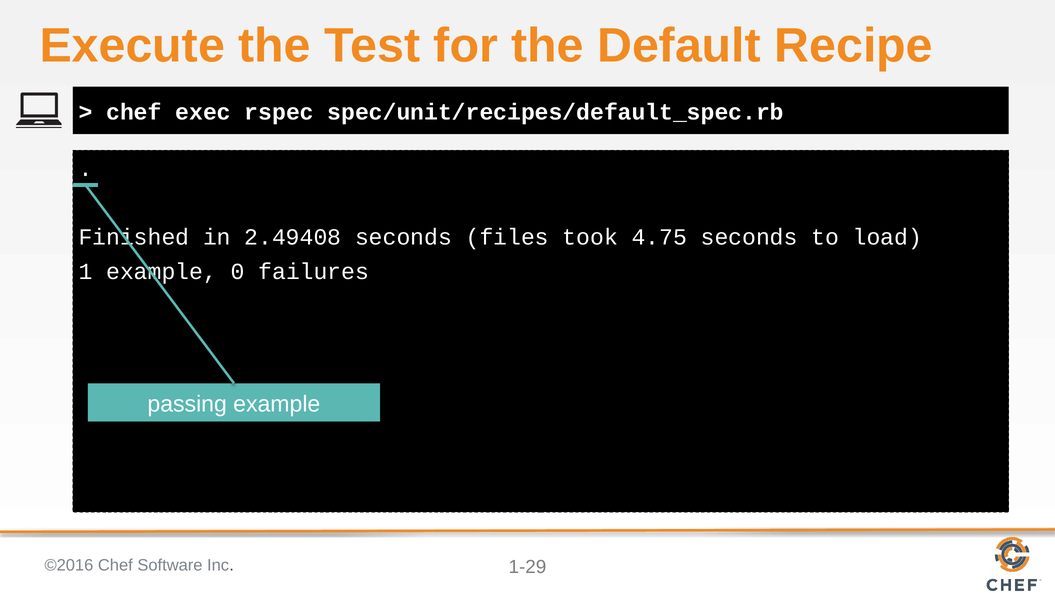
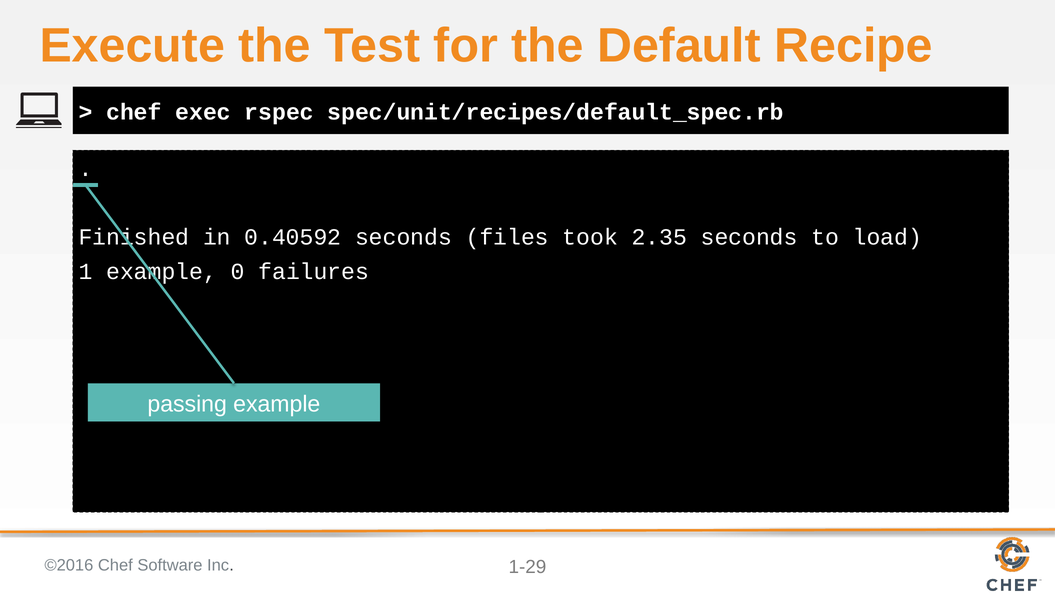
2.49408: 2.49408 -> 0.40592 (293, 237)
4.75: 4.75 -> 2.35 (659, 237)
